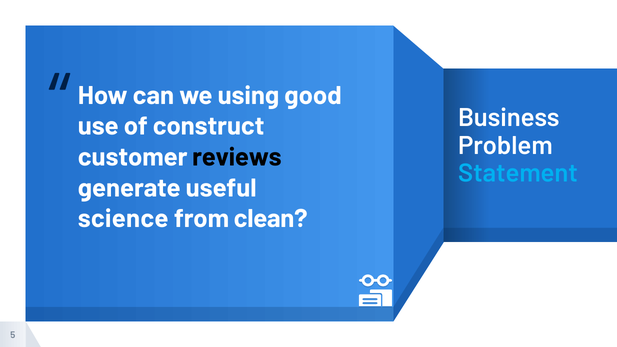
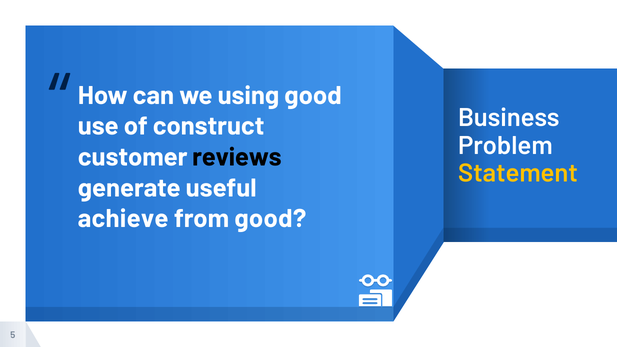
Statement colour: light blue -> yellow (518, 173)
science: science -> achieve (123, 219)
from clean: clean -> good (270, 219)
